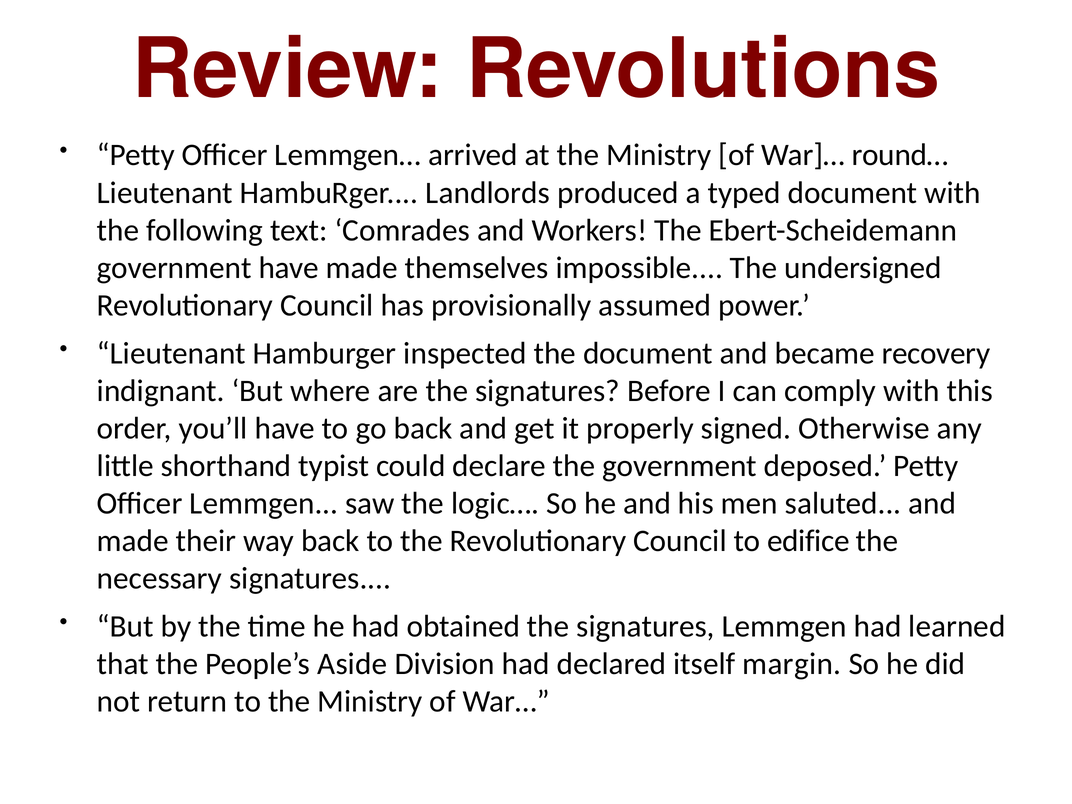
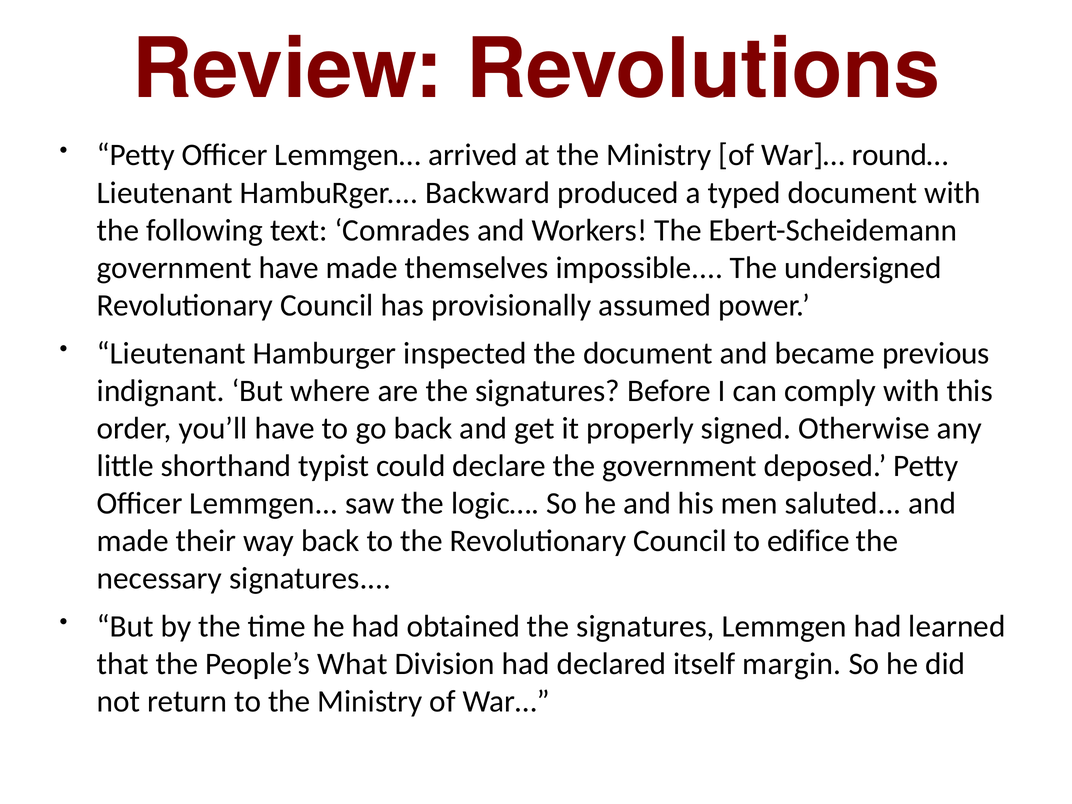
Landlords: Landlords -> Backward (488, 193)
recovery: recovery -> previous (936, 353)
Aside: Aside -> What (352, 664)
